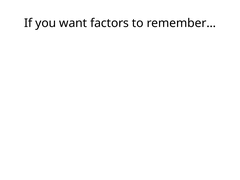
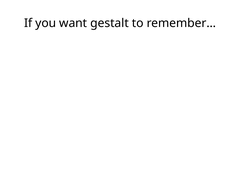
factors: factors -> gestalt (110, 23)
